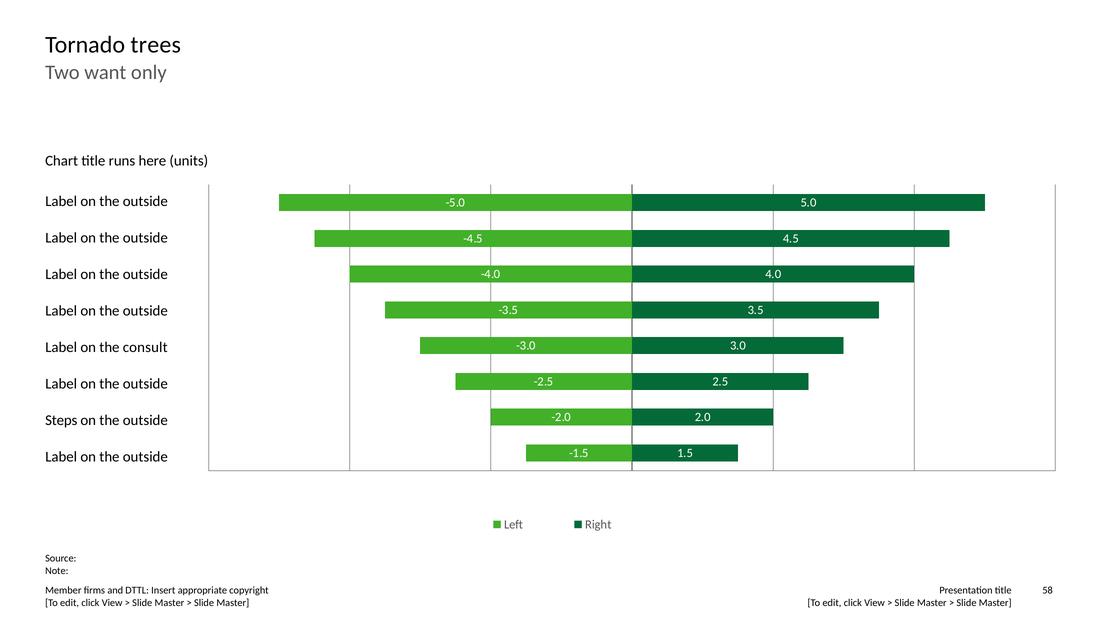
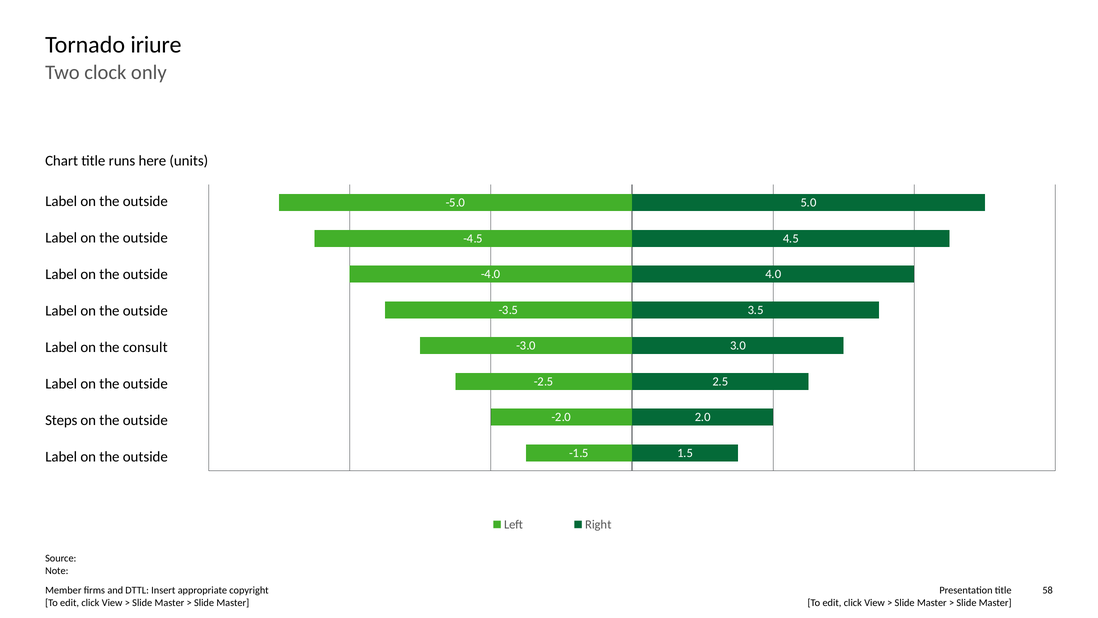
trees: trees -> iriure (156, 45)
want: want -> clock (105, 72)
